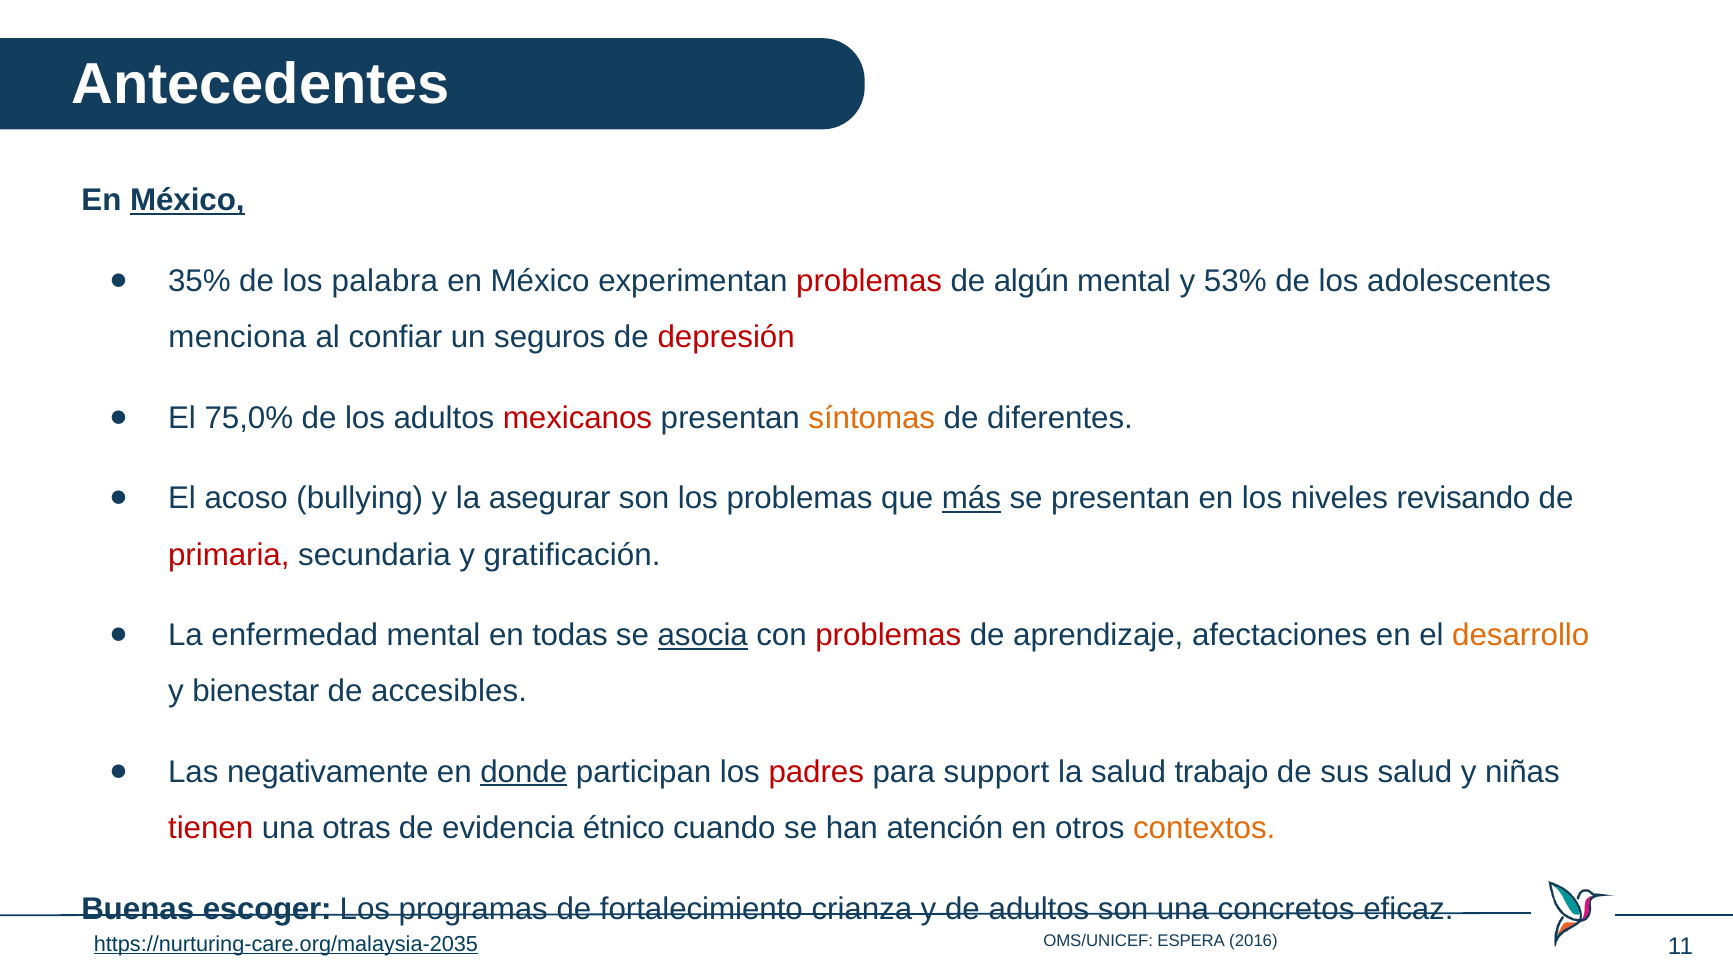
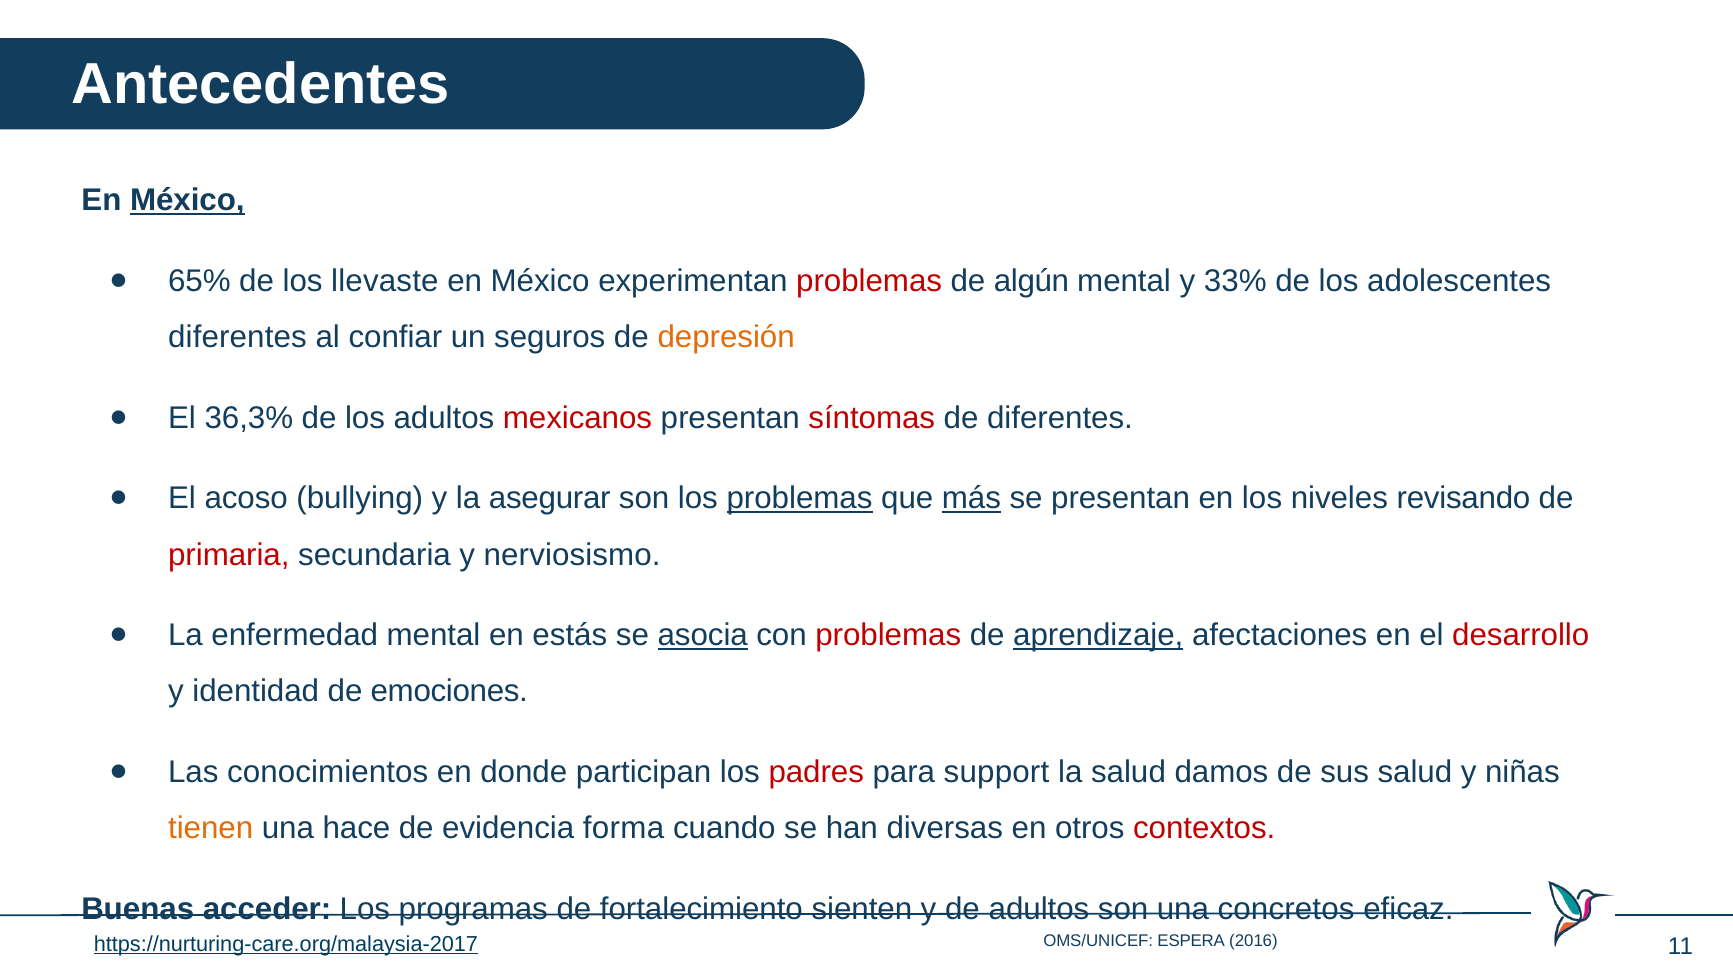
35%: 35% -> 65% (199, 281)
palabra: palabra -> llevaste (385, 281)
53%: 53% -> 33% (1235, 281)
menciona: menciona -> diferentes (237, 337)
depresión colour: red -> orange (726, 337)
75,0%: 75,0% -> 36,3% (249, 418)
síntomas colour: orange -> red (872, 418)
problemas underline: none -> present (800, 498)
gratificación: gratificación -> nerviosismo (572, 555)
todas: todas -> estás (570, 635)
aprendizaje underline: none -> present (1098, 635)
desarrollo colour: orange -> red (1521, 635)
bienestar: bienestar -> identidad (256, 691)
accesibles: accesibles -> emociones (449, 691)
negativamente: negativamente -> conocimientos (328, 772)
donde underline: present -> none (524, 772)
trabajo: trabajo -> damos (1221, 772)
tienen colour: red -> orange (211, 828)
otras: otras -> hace (356, 828)
étnico: étnico -> forma (624, 828)
atención: atención -> diversas (945, 828)
contextos colour: orange -> red (1204, 828)
escoger: escoger -> acceder (267, 909)
crianza: crianza -> sienten (862, 909)
https://nurturing-care.org/malaysia-2035: https://nurturing-care.org/malaysia-2035 -> https://nurturing-care.org/malaysia-2017 (286, 944)
